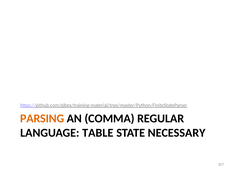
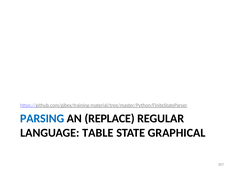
PARSING colour: orange -> blue (42, 119)
COMMA: COMMA -> REPLACE (110, 119)
NECESSARY: NECESSARY -> GRAPHICAL (177, 133)
